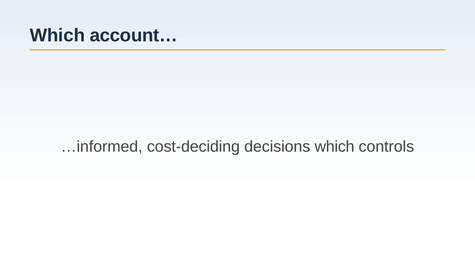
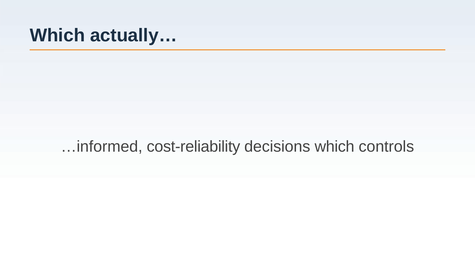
account…: account… -> actually… (134, 35)
cost-deciding: cost-deciding -> cost-reliability (193, 147)
